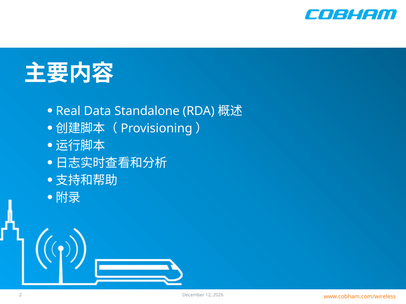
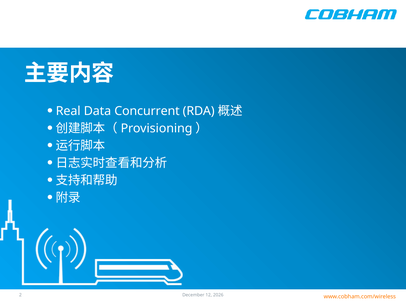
Standalone: Standalone -> Concurrent (147, 111)
